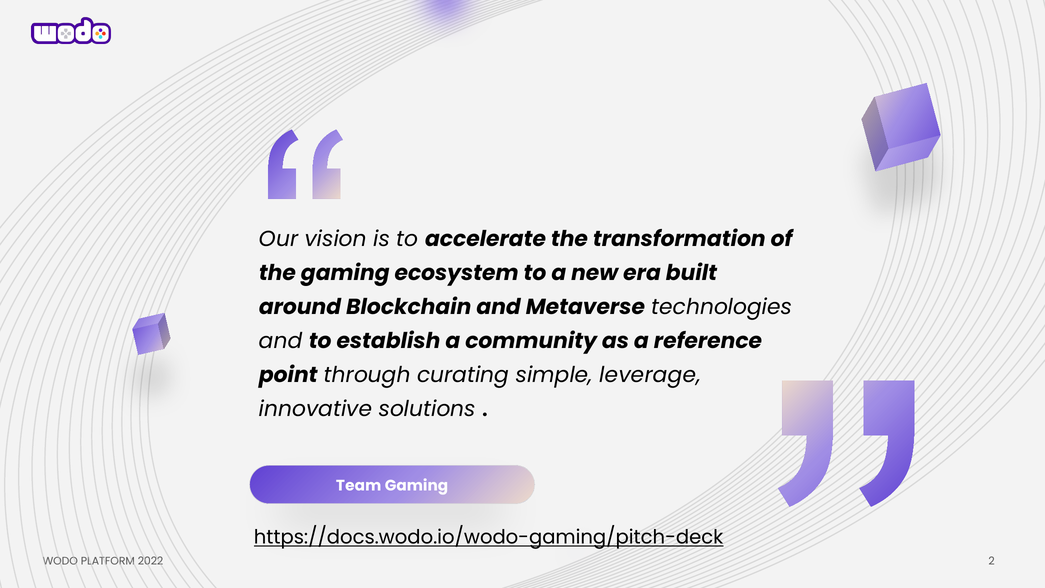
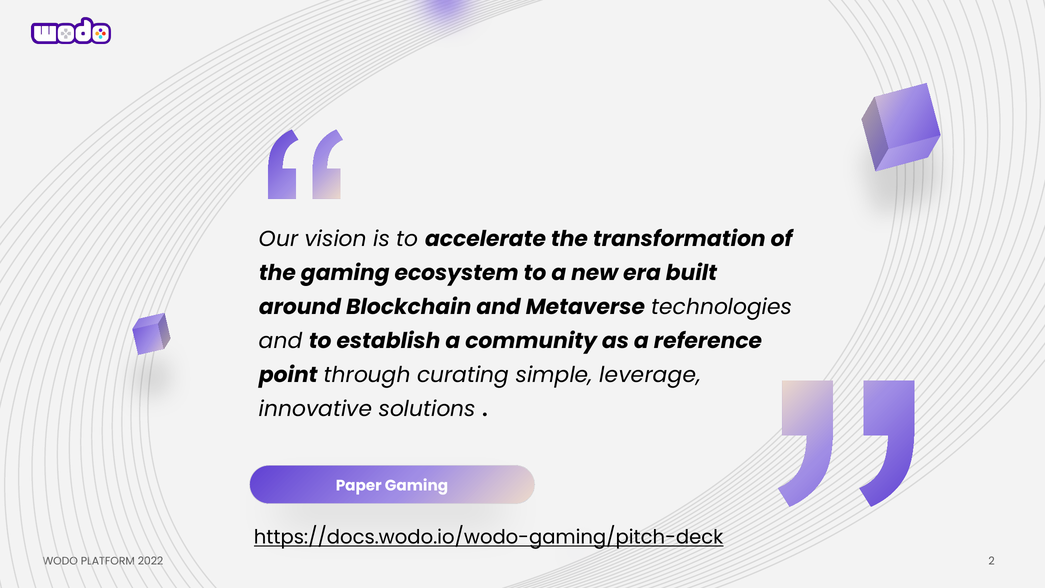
Team: Team -> Paper (359, 485)
